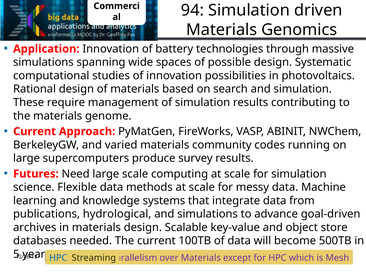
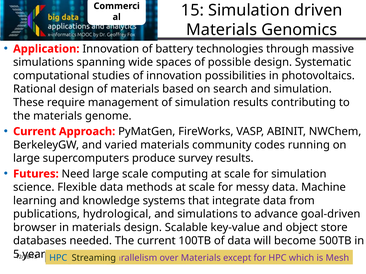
94: 94 -> 15 (192, 10)
archives: archives -> browser (35, 228)
